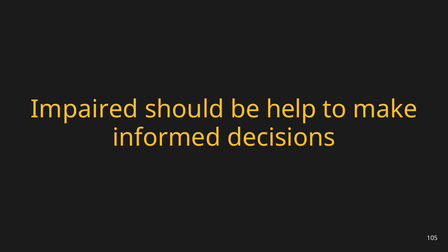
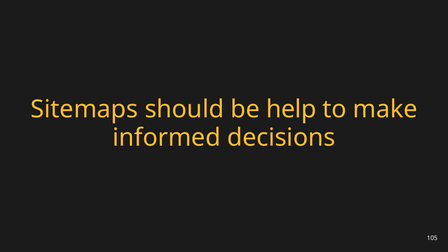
Impaired: Impaired -> Sitemaps (84, 109)
